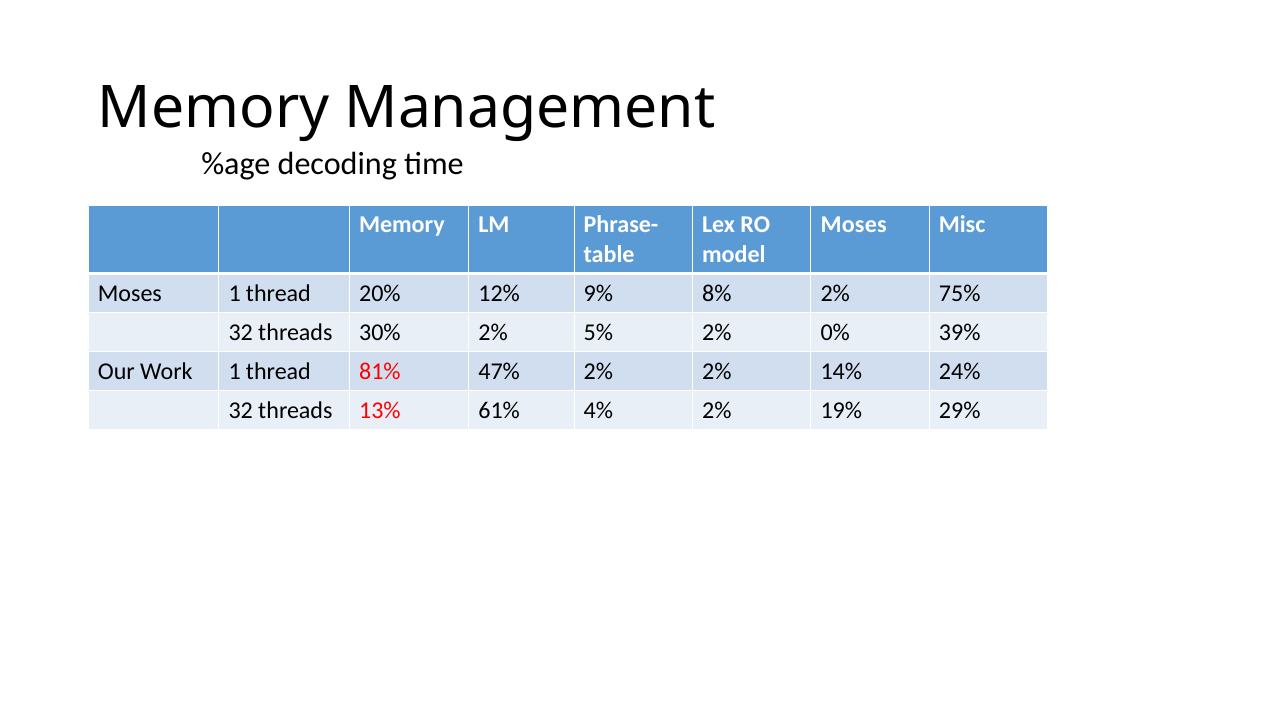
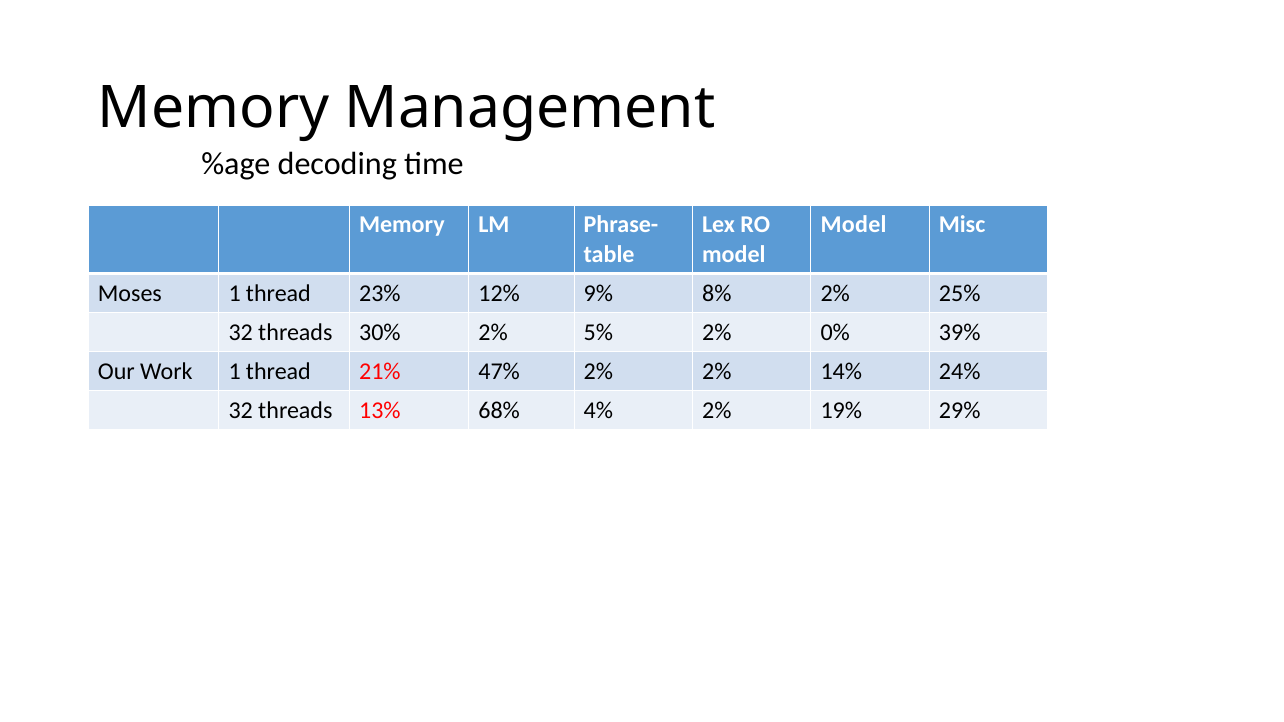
Moses: Moses -> Model (854, 225)
20%: 20% -> 23% (380, 294)
75%: 75% -> 25% (960, 294)
81%: 81% -> 21% (380, 372)
61%: 61% -> 68% (499, 411)
